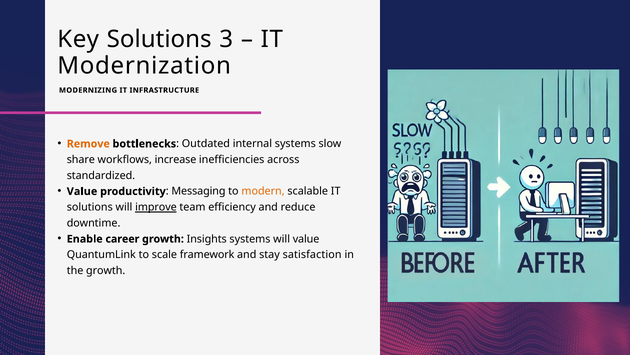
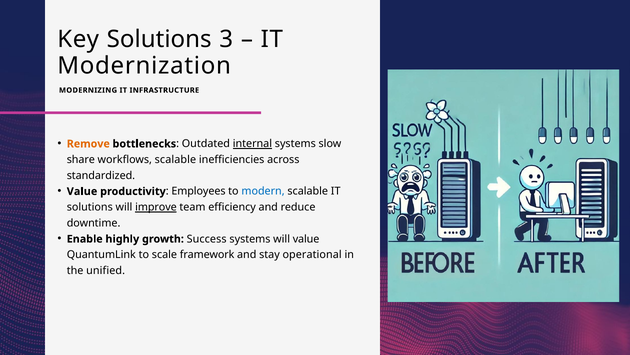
internal underline: none -> present (252, 144)
workflows increase: increase -> scalable (175, 159)
Messaging: Messaging -> Employees (198, 191)
modern colour: orange -> blue (263, 191)
career: career -> highly (122, 239)
Insights: Insights -> Success (207, 239)
satisfaction: satisfaction -> operational (312, 254)
the growth: growth -> unified (106, 270)
